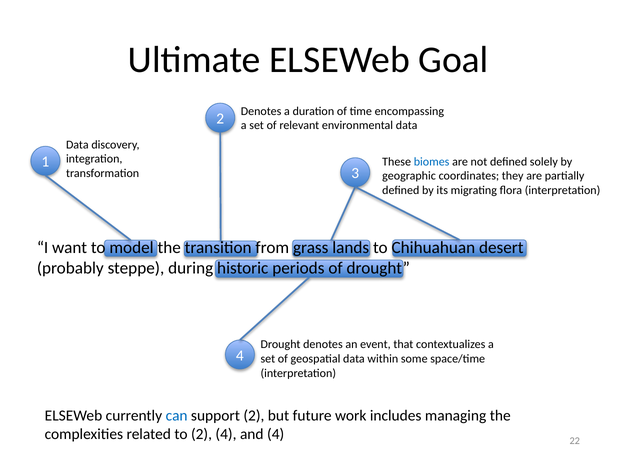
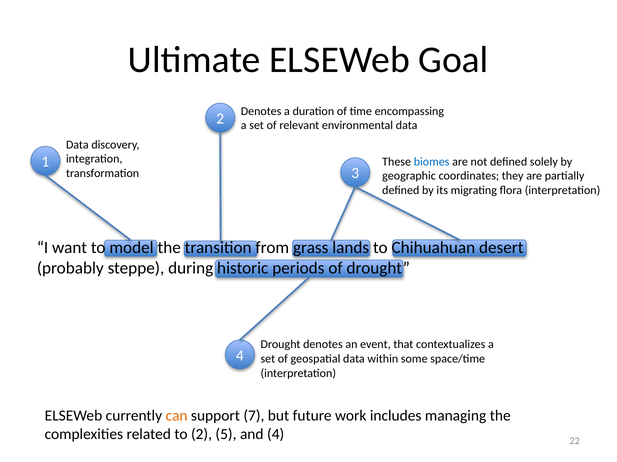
can colour: blue -> orange (177, 417)
support 2: 2 -> 7 (254, 417)
2 4: 4 -> 5 (226, 435)
